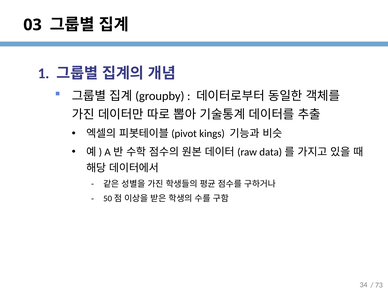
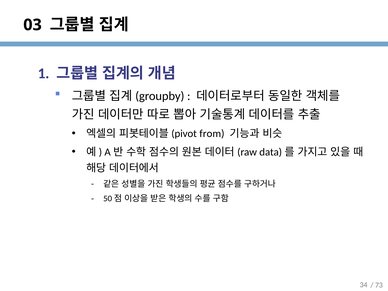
kings: kings -> from (212, 134)
